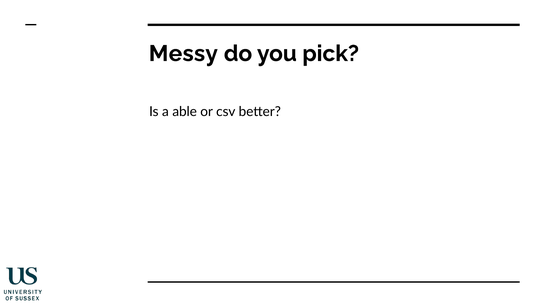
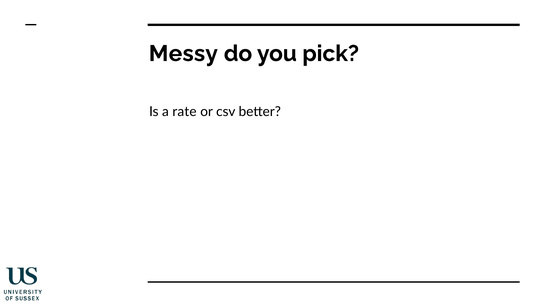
able: able -> rate (185, 112)
